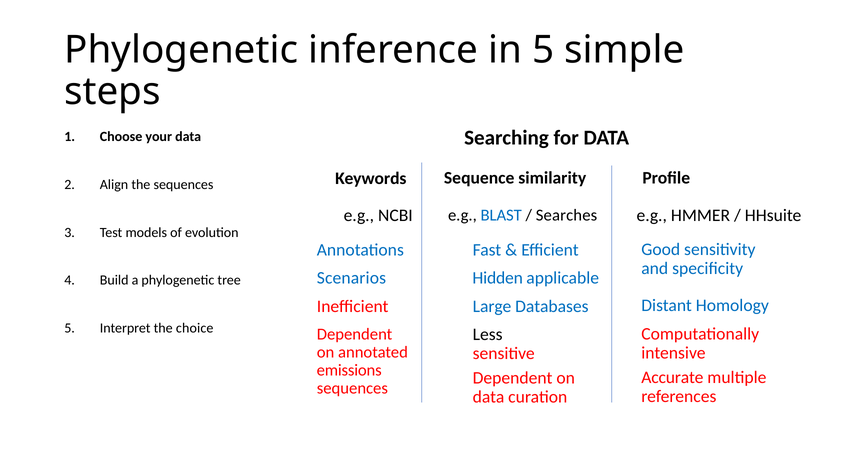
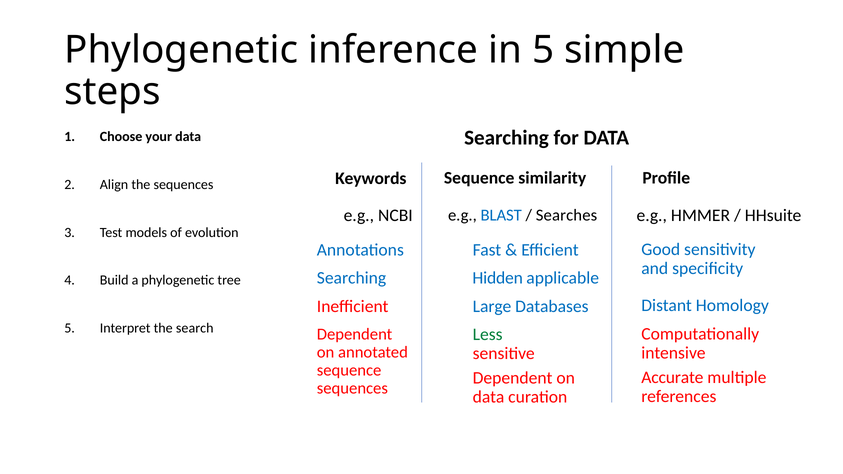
Scenarios: Scenarios -> Searching (352, 278)
choice: choice -> search (195, 328)
Less colour: black -> green (488, 335)
emissions: emissions -> sequence (349, 370)
